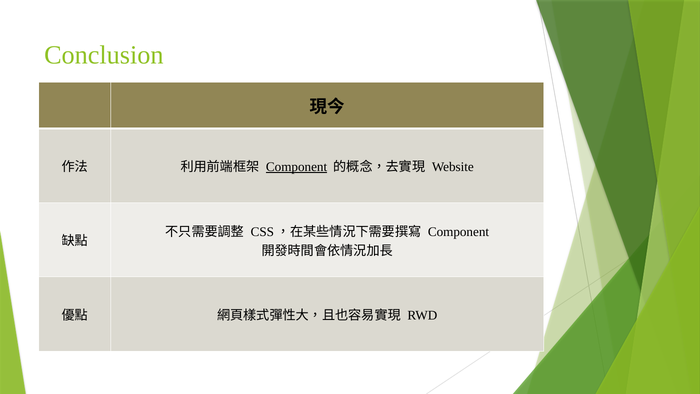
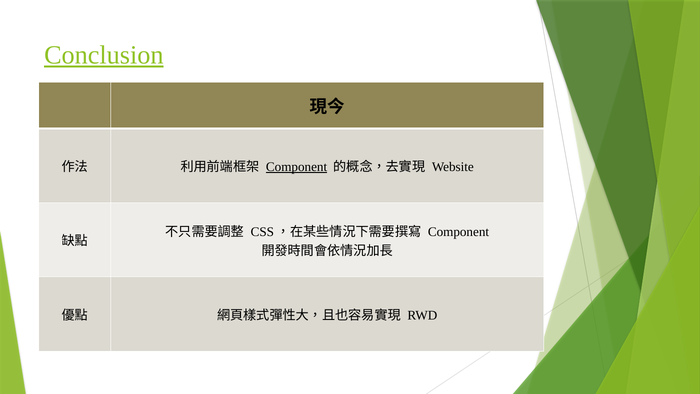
Conclusion underline: none -> present (104, 55)
